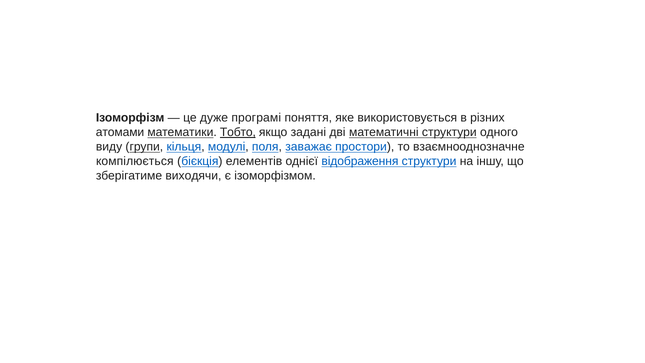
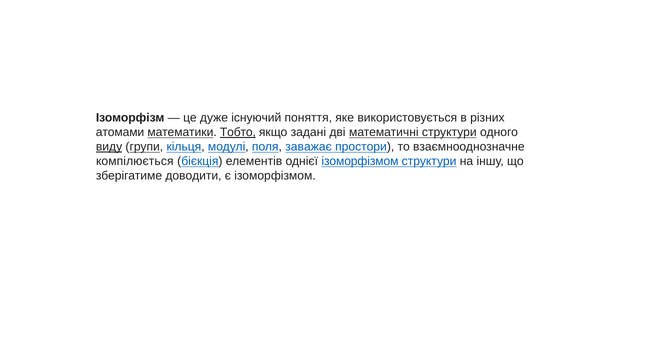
програмі: програмі -> існуючий (256, 118)
виду underline: none -> present (109, 147)
однієї відображення: відображення -> ізоморфізмом (360, 161)
виходячи: виходячи -> доводити (193, 176)
